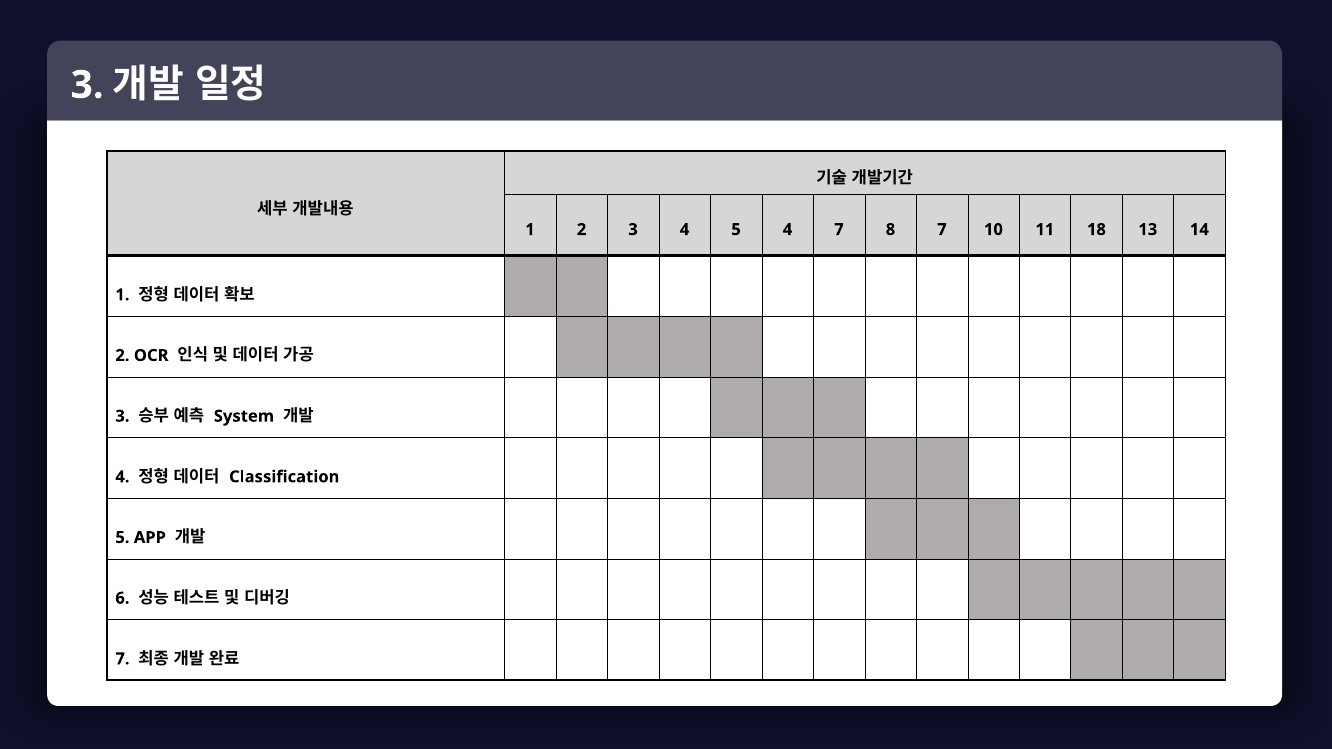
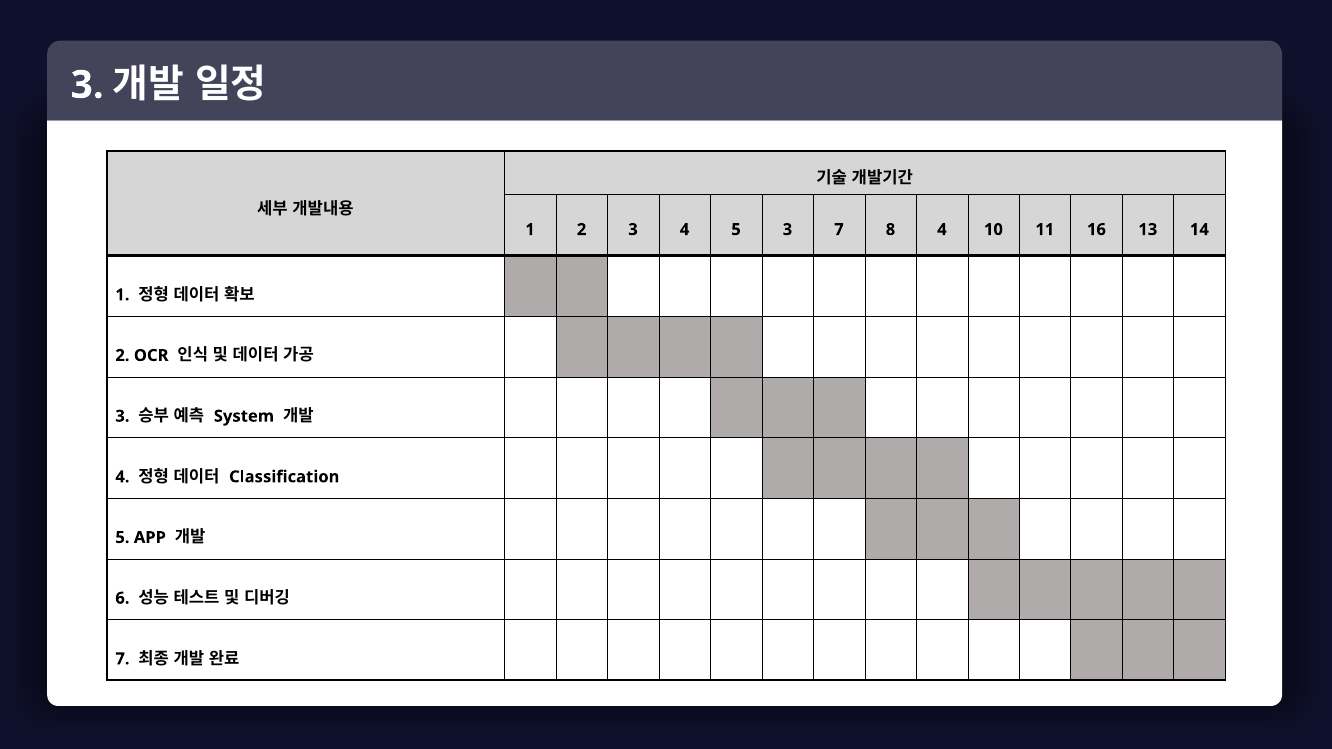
5 4: 4 -> 3 (788, 230)
8 7: 7 -> 4 (942, 230)
18: 18 -> 16 (1096, 230)
